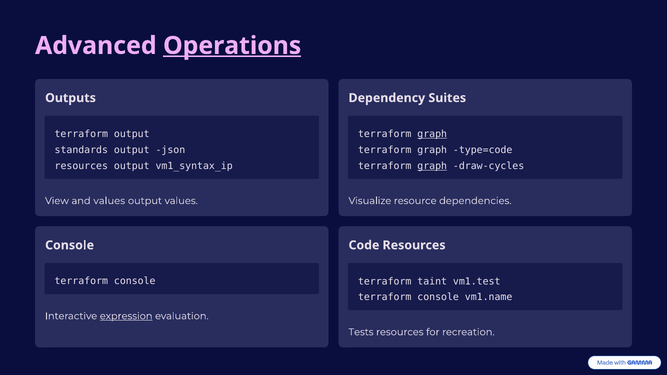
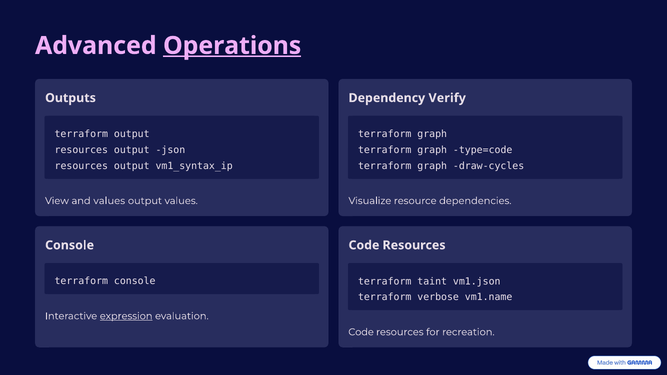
Suites: Suites -> Verify (447, 98)
graph underline: present -> none (432, 134)
standards: standards -> resources (81, 150)
graph underline: present -> none (432, 166)
vm1.test: vm1.test -> vm1.json (477, 281)
console: console -> verbose (438, 297)
Tests: Tests -> Code (361, 332)
